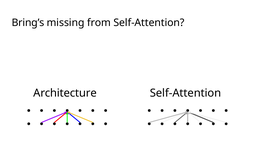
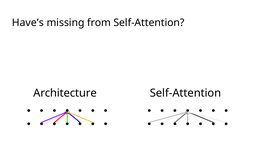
Bring’s: Bring’s -> Have’s (28, 23)
